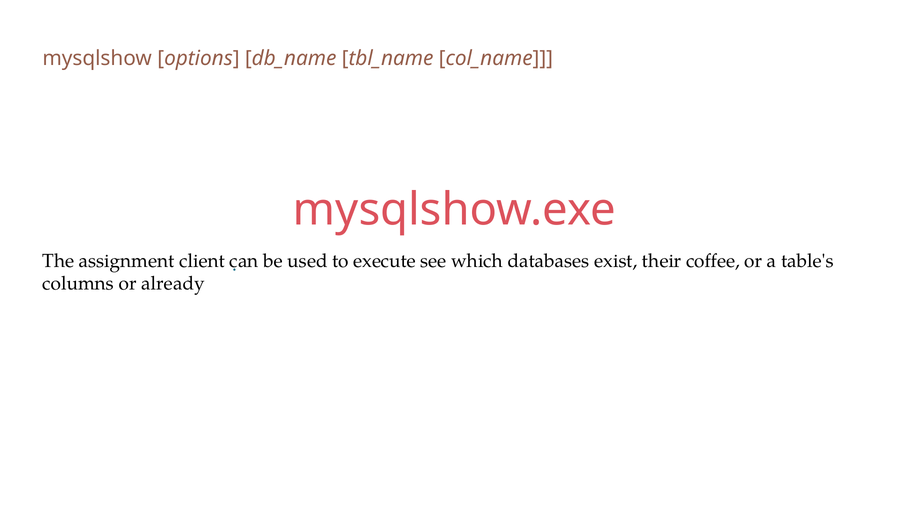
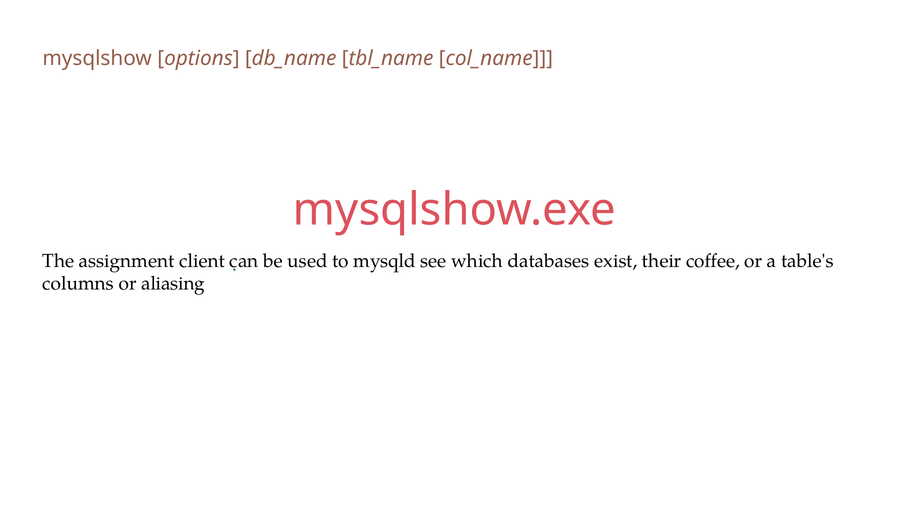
execute: execute -> mysqld (385, 261)
already: already -> aliasing (173, 284)
